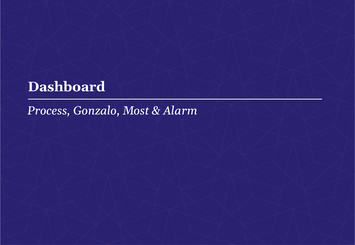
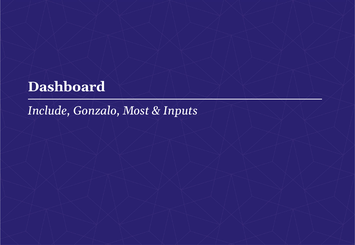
Process: Process -> Include (49, 111)
Alarm: Alarm -> Inputs (180, 111)
